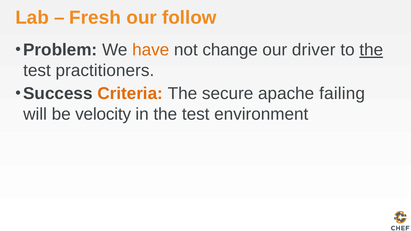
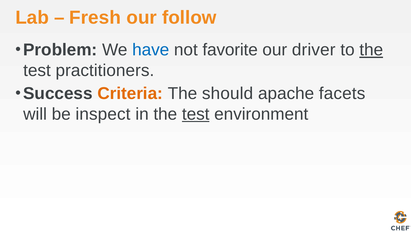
have colour: orange -> blue (151, 50)
change: change -> favorite (230, 50)
secure: secure -> should (228, 94)
failing: failing -> facets (342, 94)
velocity: velocity -> inspect (103, 114)
test underline: none -> present (196, 114)
